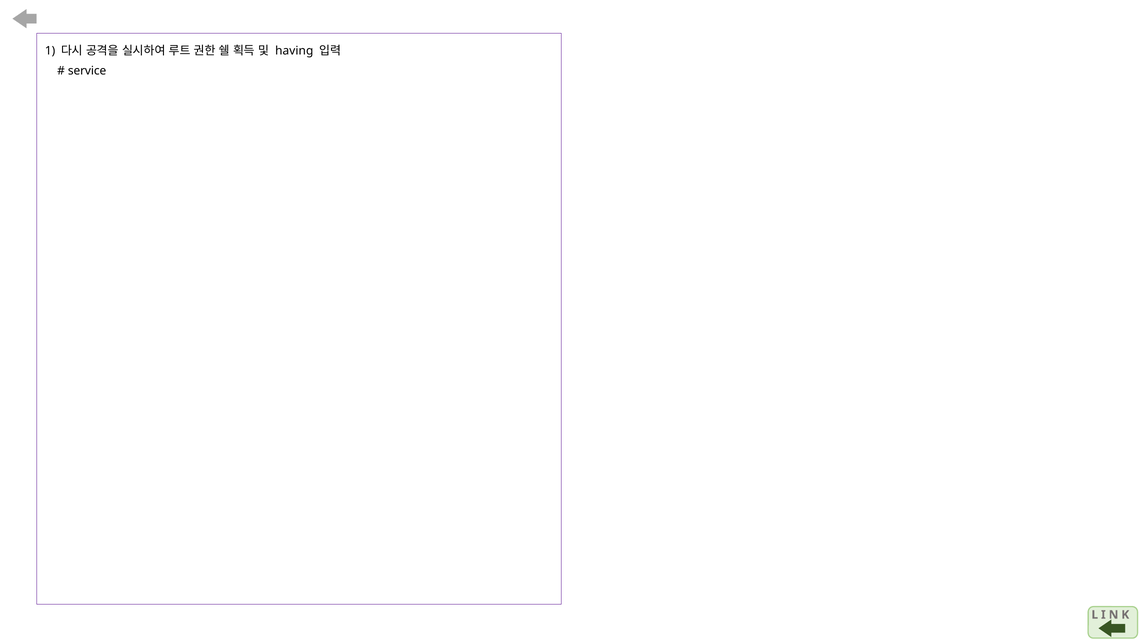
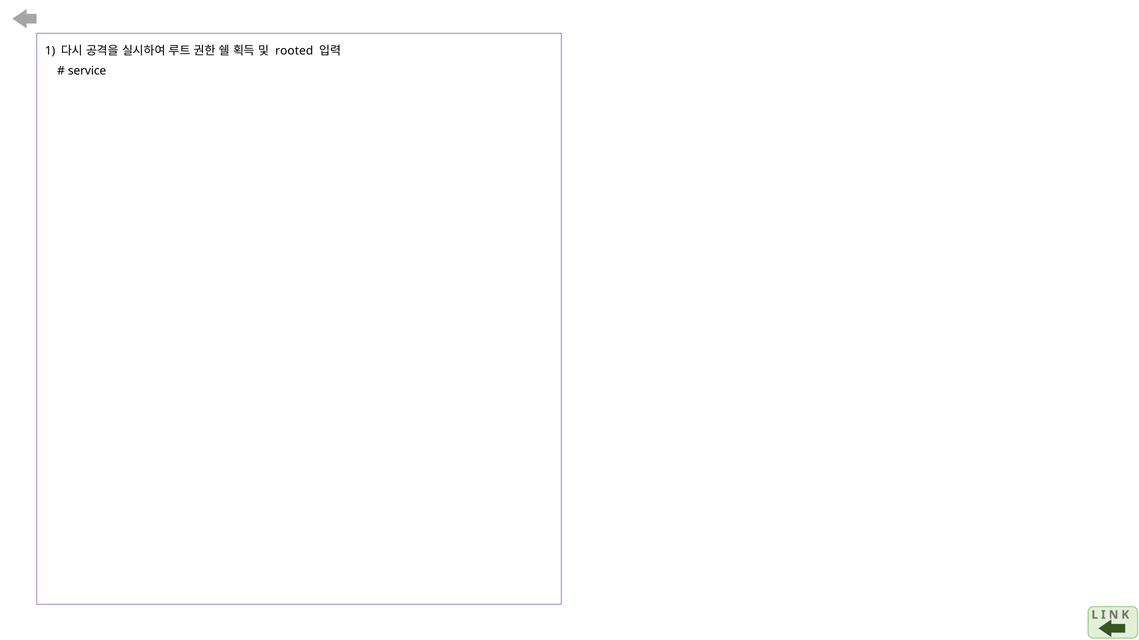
having: having -> rooted (294, 51)
